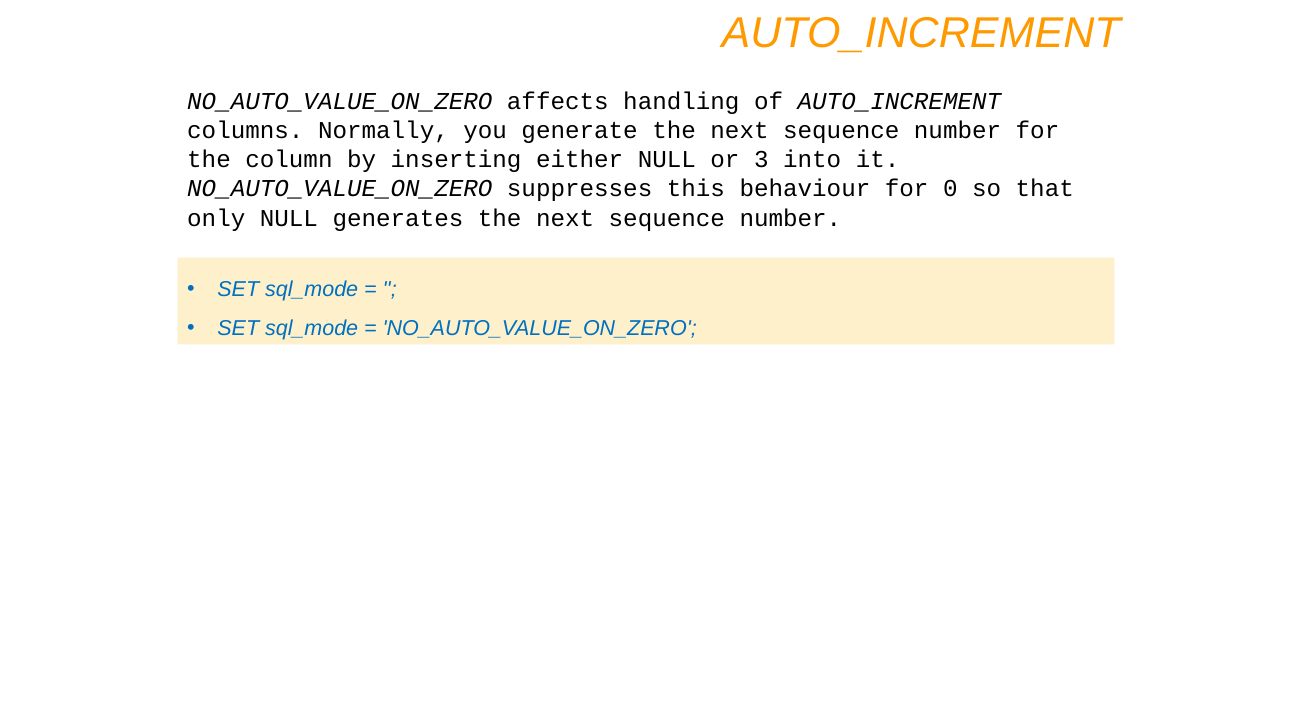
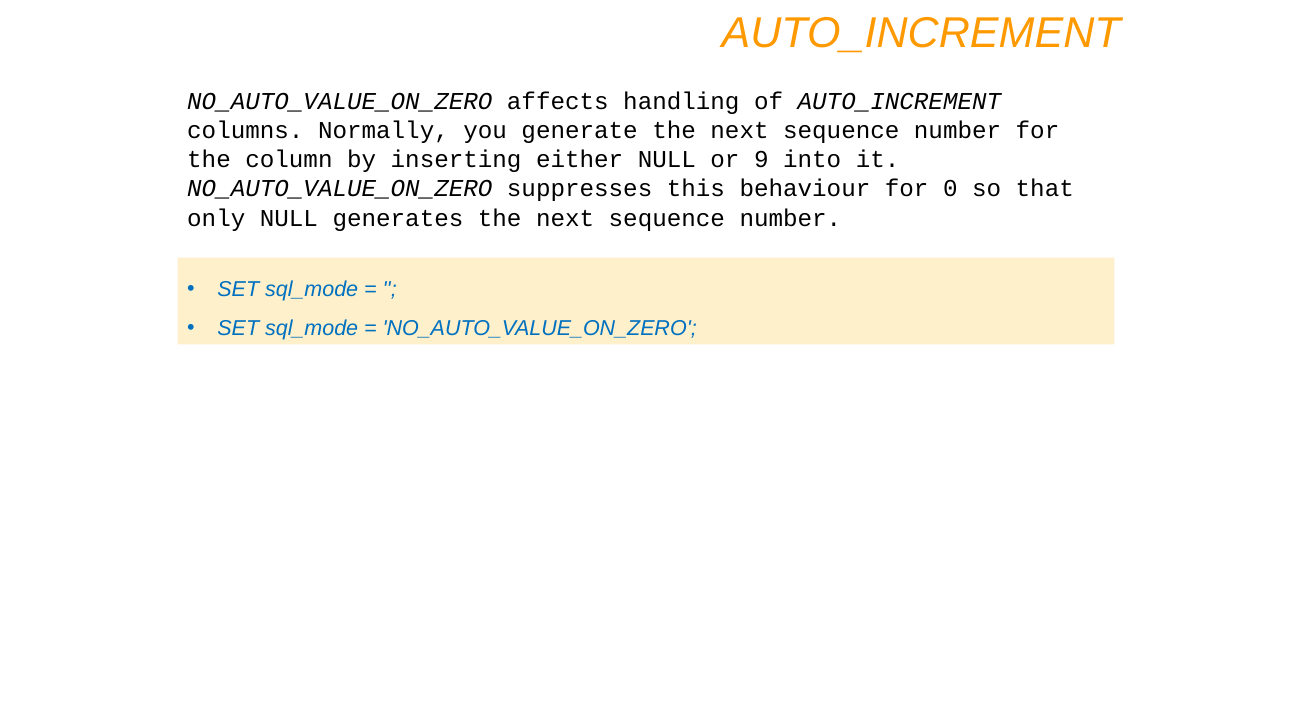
3: 3 -> 9 (761, 160)
